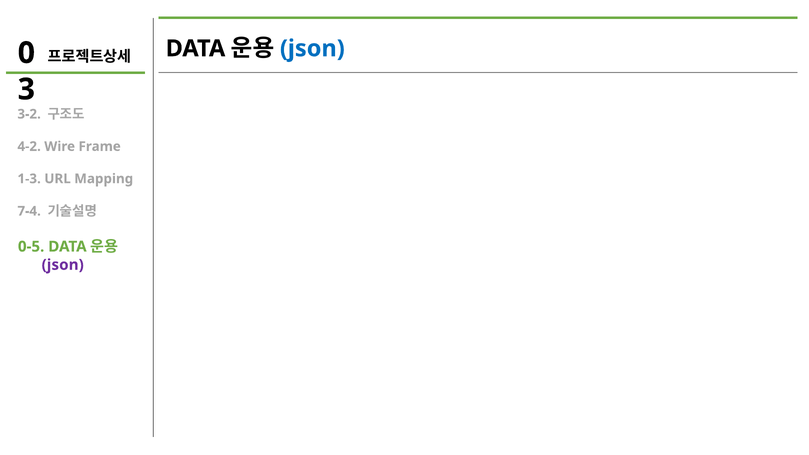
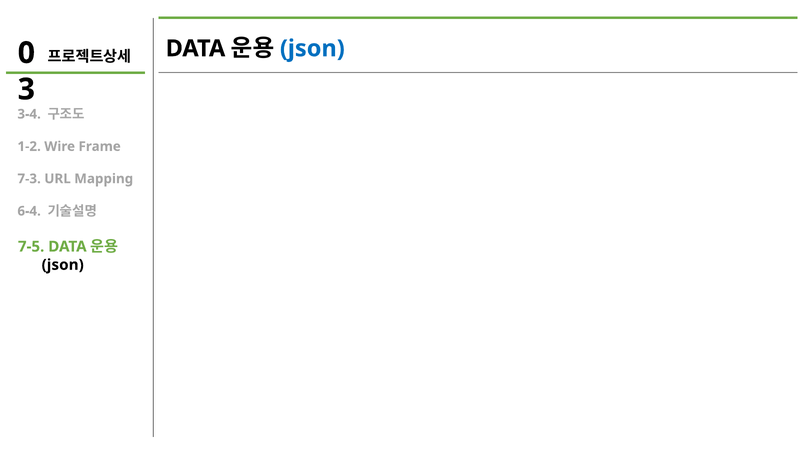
3-2: 3-2 -> 3-4 (29, 114)
4-2: 4-2 -> 1-2 (29, 146)
1-3: 1-3 -> 7-3 (29, 179)
7-4: 7-4 -> 6-4 (29, 211)
0-5: 0-5 -> 7-5 (31, 247)
json colour: purple -> black (63, 265)
